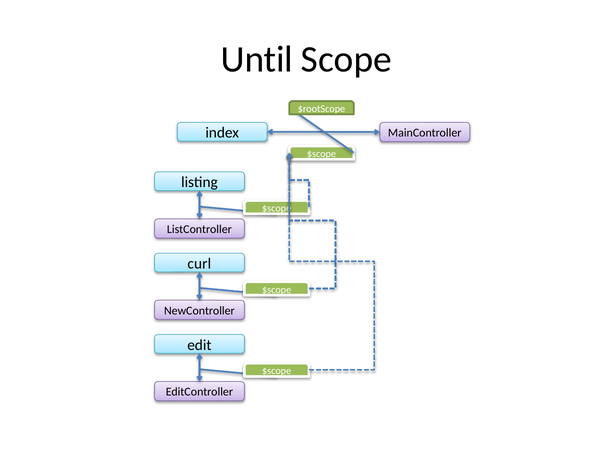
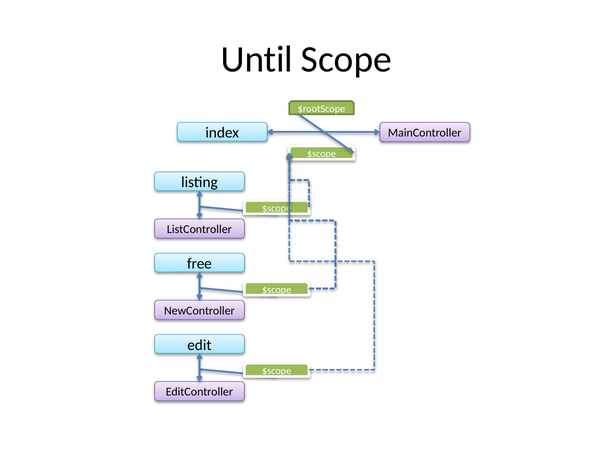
curl: curl -> free (199, 263)
